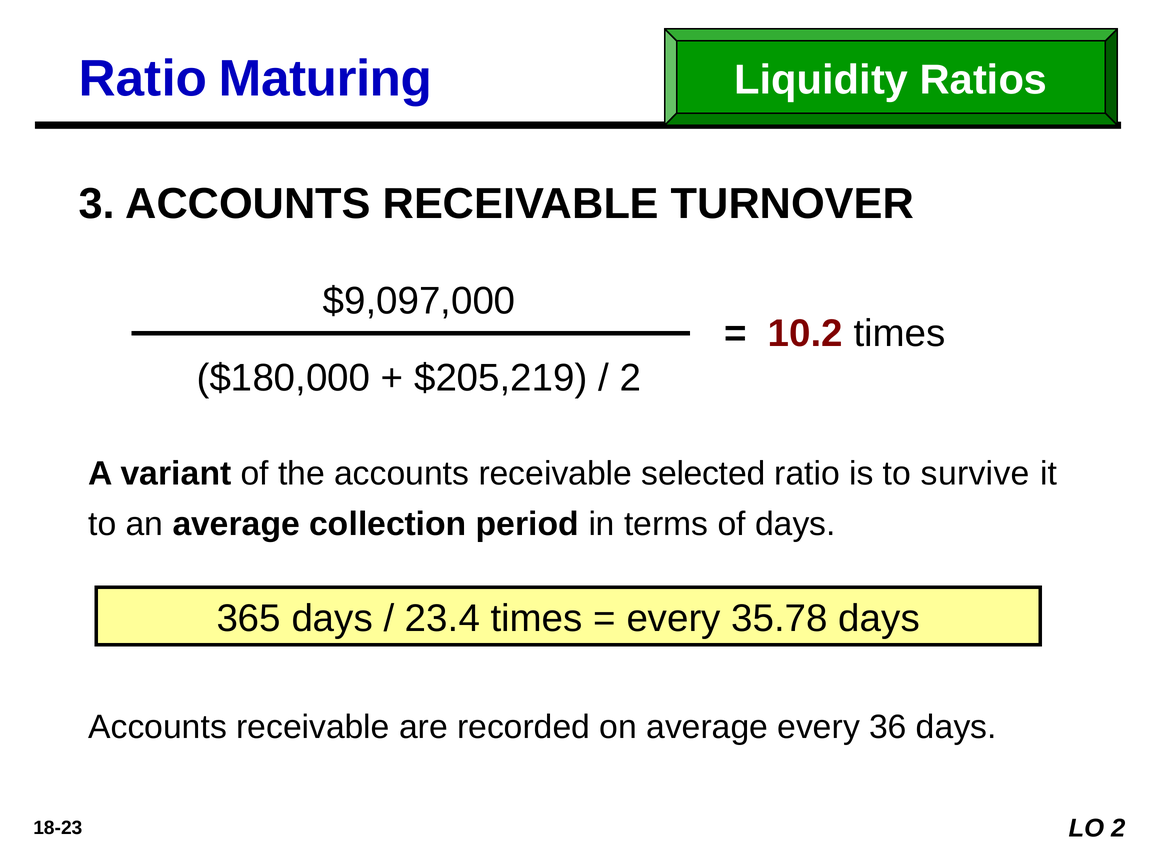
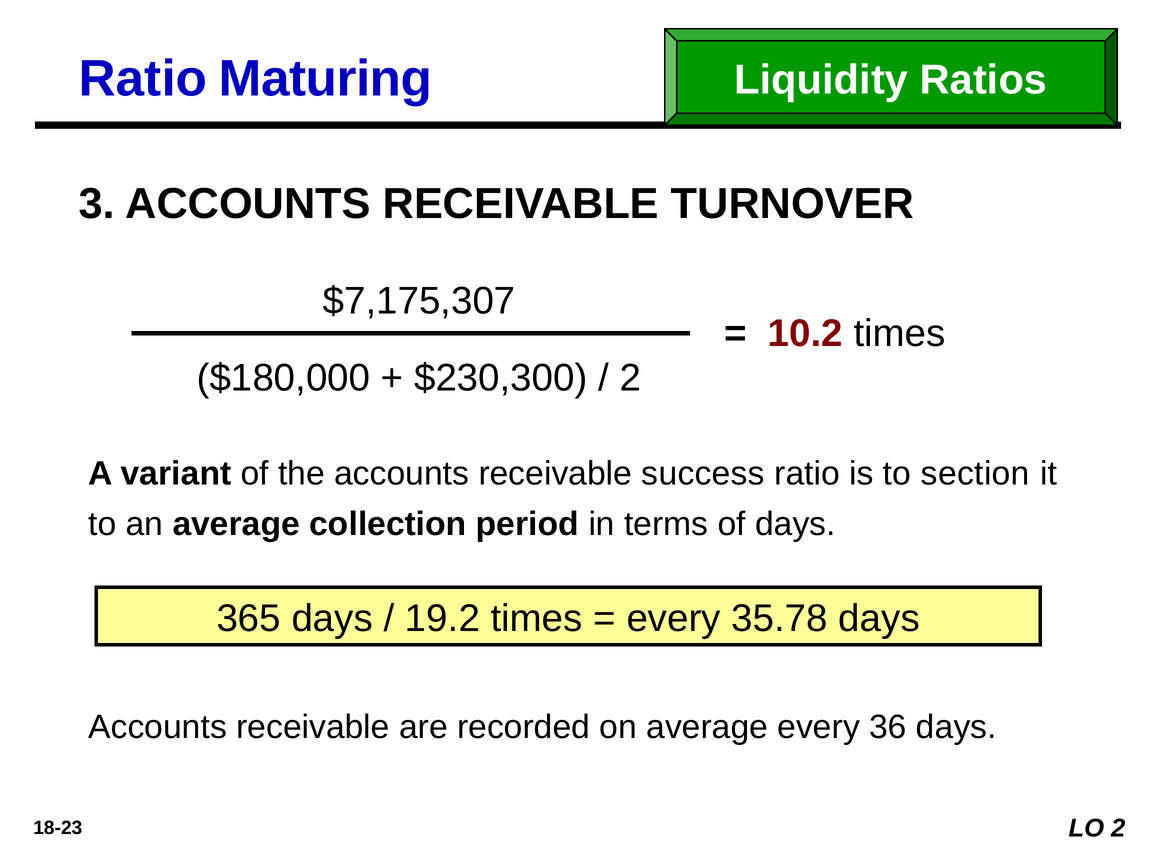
$9,097,000: $9,097,000 -> $7,175,307 (419, 301)
$205,219: $205,219 -> $230,300 (501, 378)
selected: selected -> success (703, 473)
survive: survive -> section (975, 473)
23.4: 23.4 -> 19.2 (442, 619)
